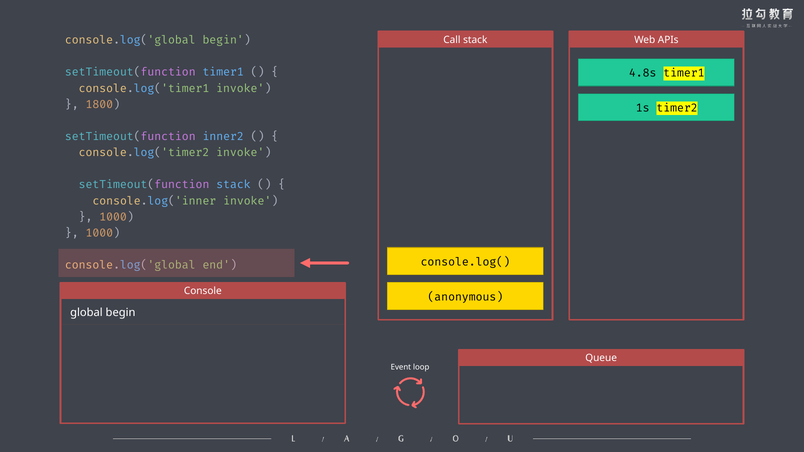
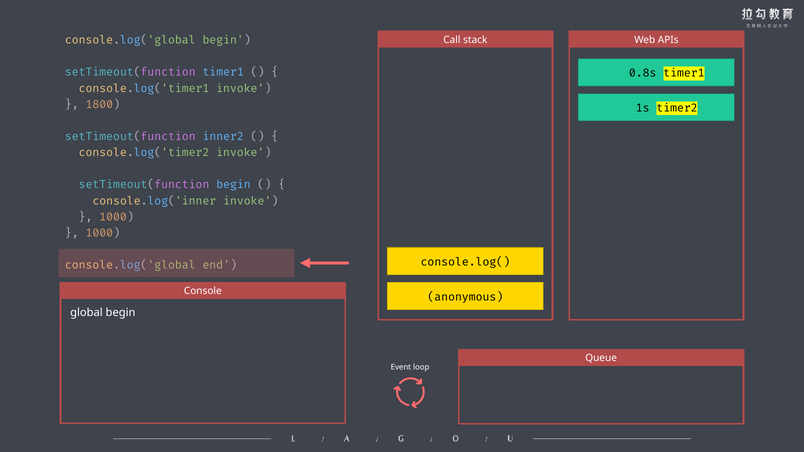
4.8s: 4.8s -> 0.8s (643, 73)
setTimeout(function stack: stack -> begin (233, 185)
